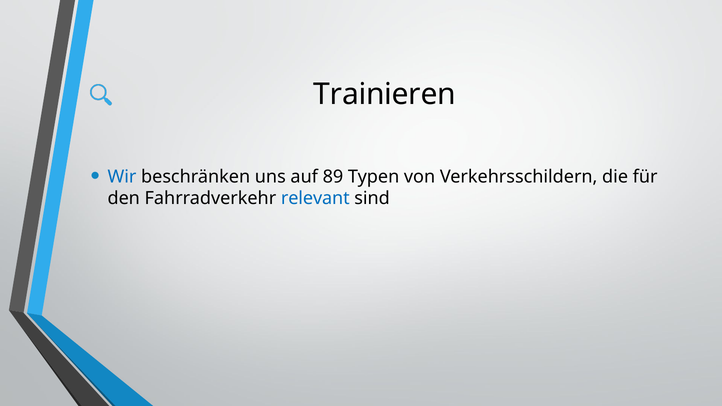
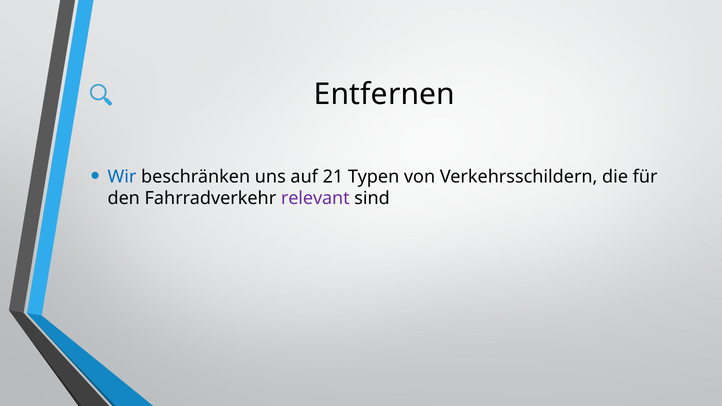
Trainieren: Trainieren -> Entfernen (384, 95)
89: 89 -> 21 (333, 177)
relevant colour: blue -> purple (315, 198)
